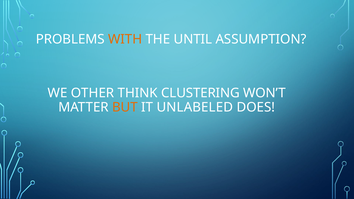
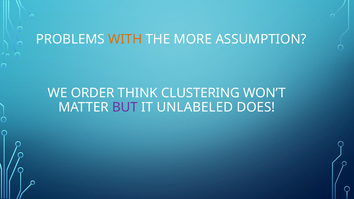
UNTIL: UNTIL -> MORE (193, 39)
OTHER: OTHER -> ORDER (93, 93)
BUT colour: orange -> purple (125, 107)
